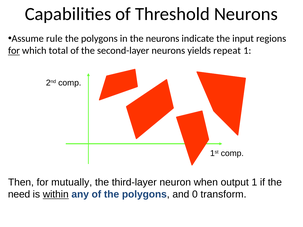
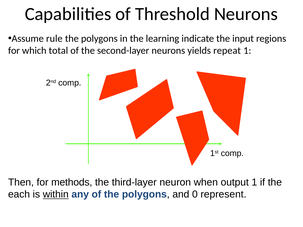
the neurons: neurons -> learning (163, 39)
for underline: present -> none (14, 51)
mutually: mutually -> methods (72, 182)
need: need -> each (19, 195)
transform: transform -> represent (223, 195)
